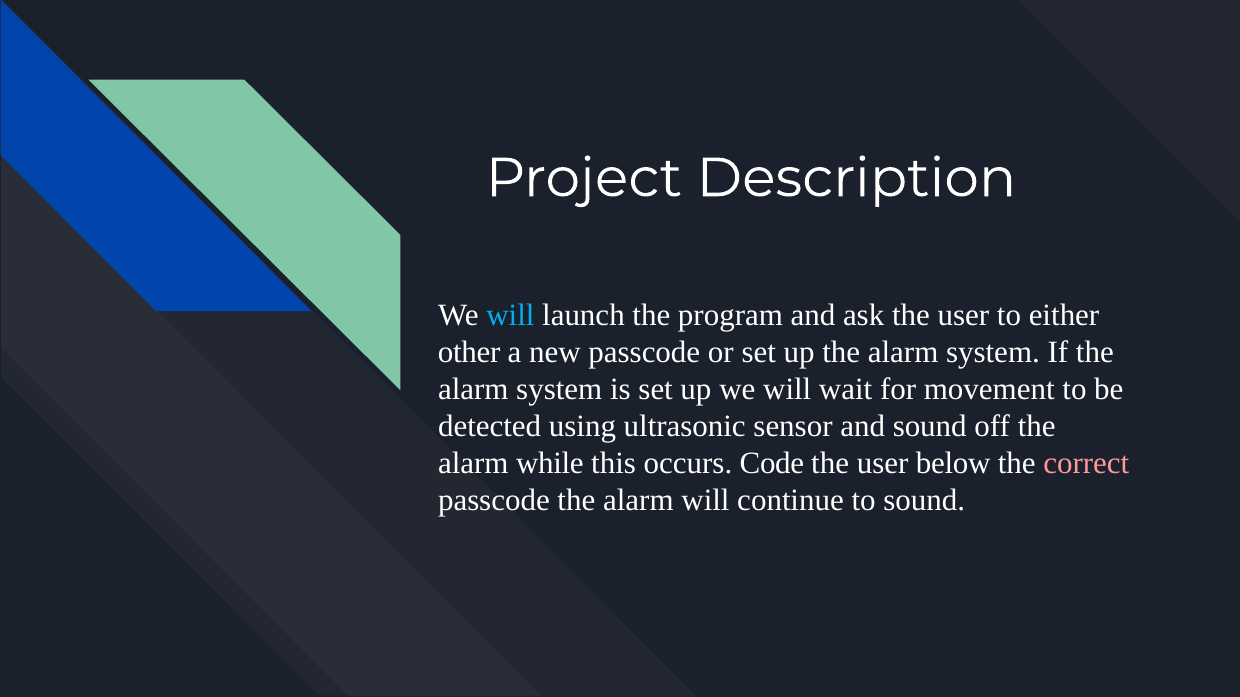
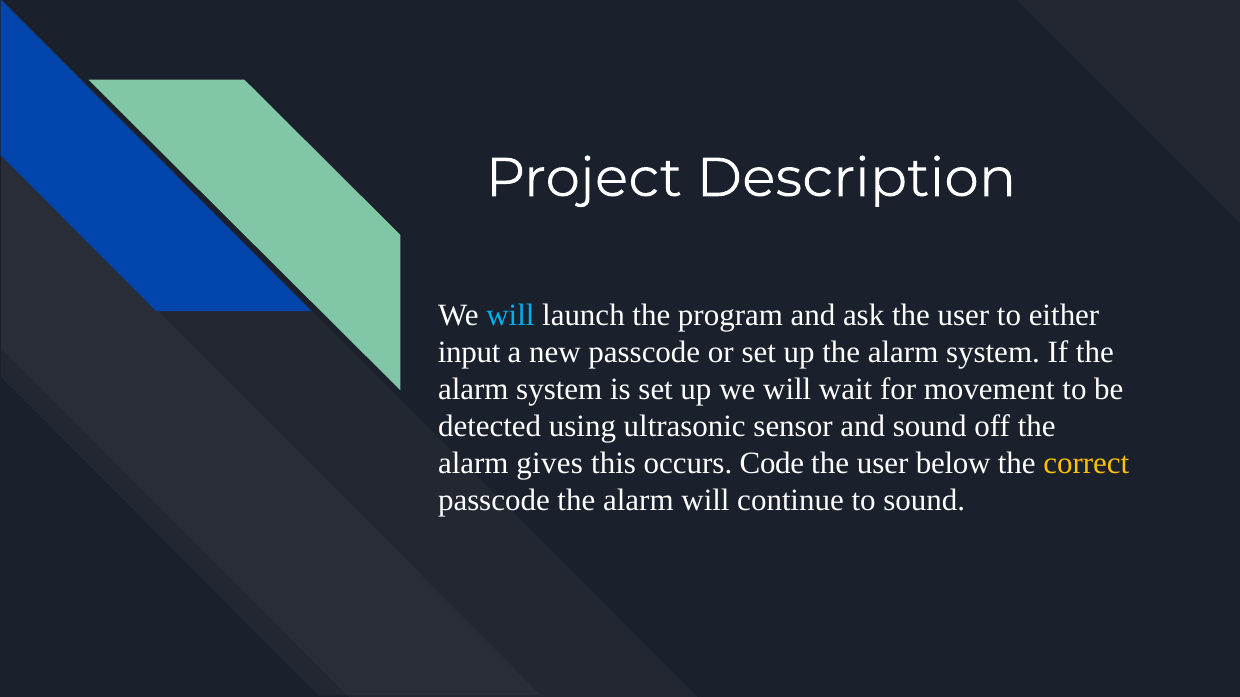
other: other -> input (469, 352)
while: while -> gives (550, 464)
correct colour: pink -> yellow (1086, 464)
